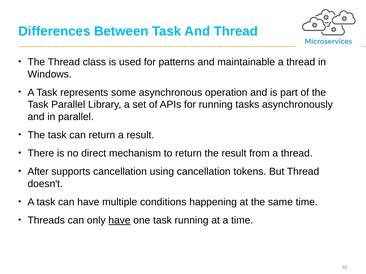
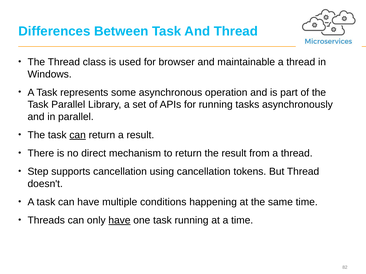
patterns: patterns -> browser (177, 62)
can underline: none -> present (78, 135)
After: After -> Step (38, 172)
